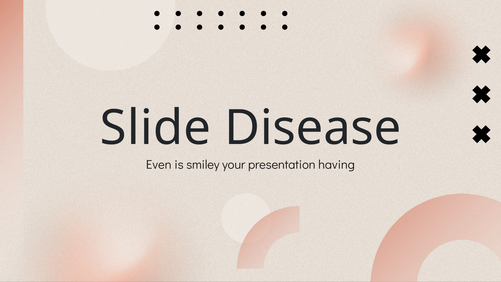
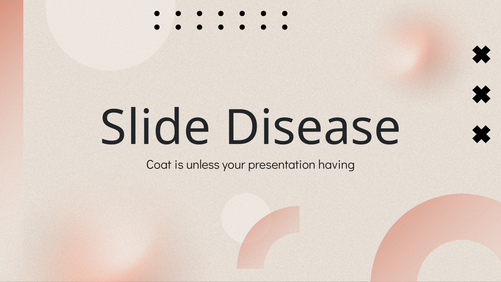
Even: Even -> Coat (159, 165)
smiley: smiley -> unless (203, 165)
